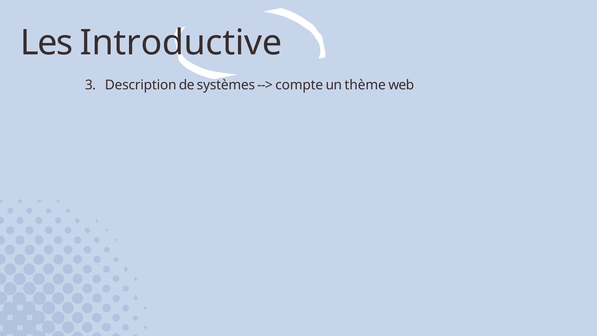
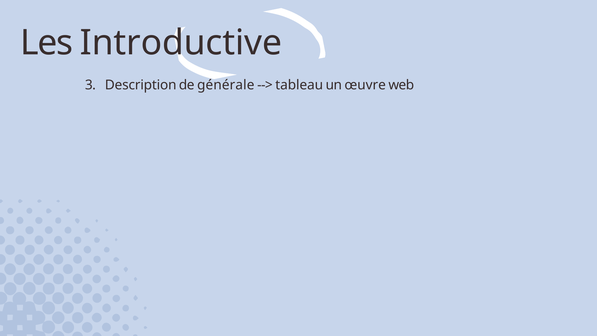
systèmes: systèmes -> générale (226, 85)
compte: compte -> tableau (299, 85)
thème: thème -> œuvre (365, 85)
